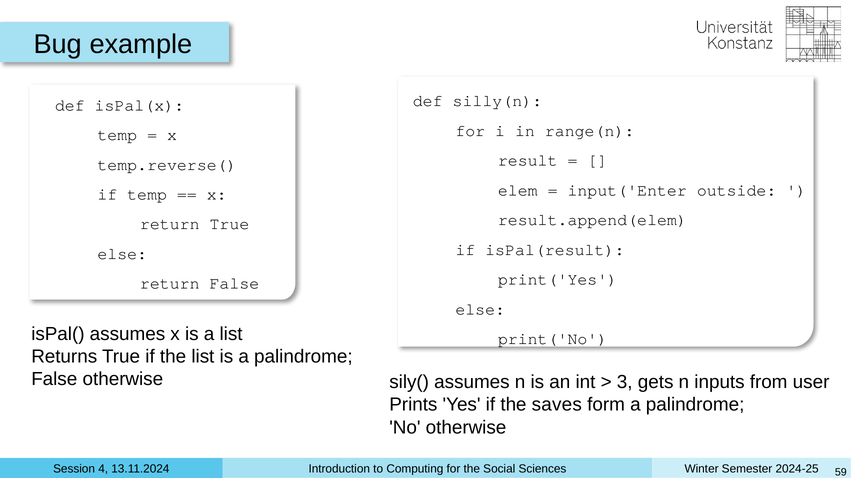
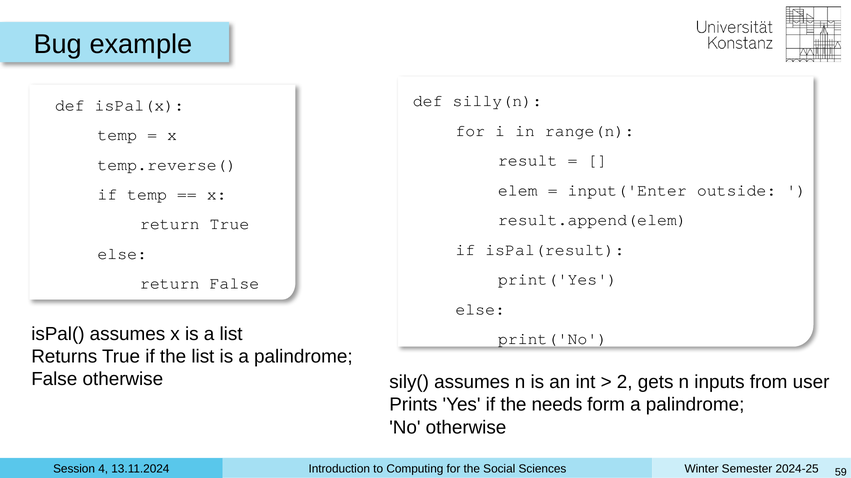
3: 3 -> 2 (625, 383)
saves: saves -> needs (557, 405)
